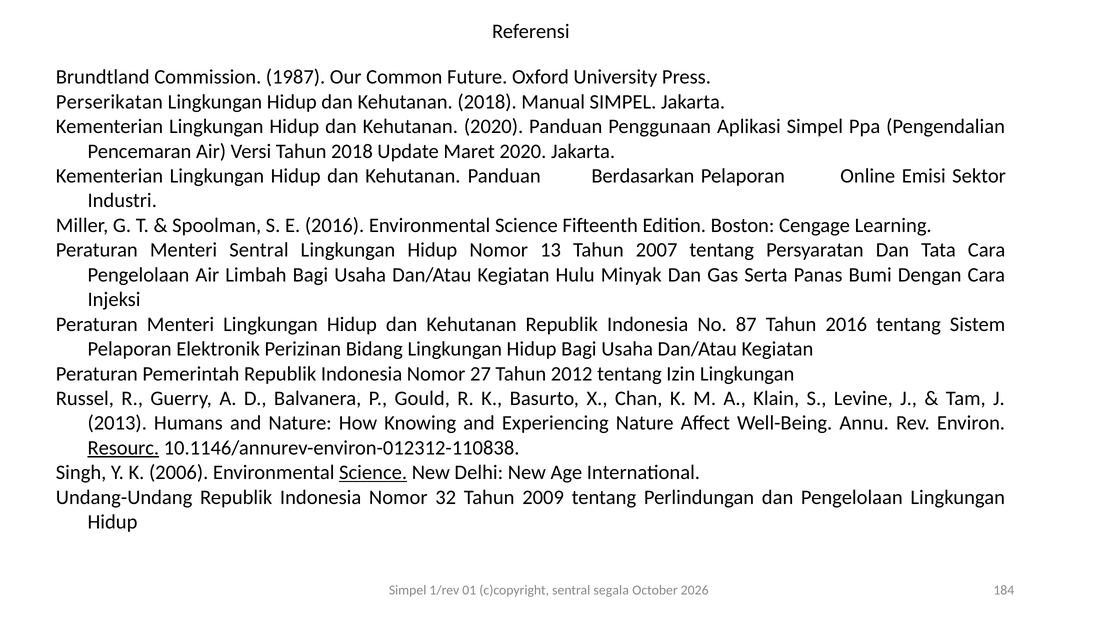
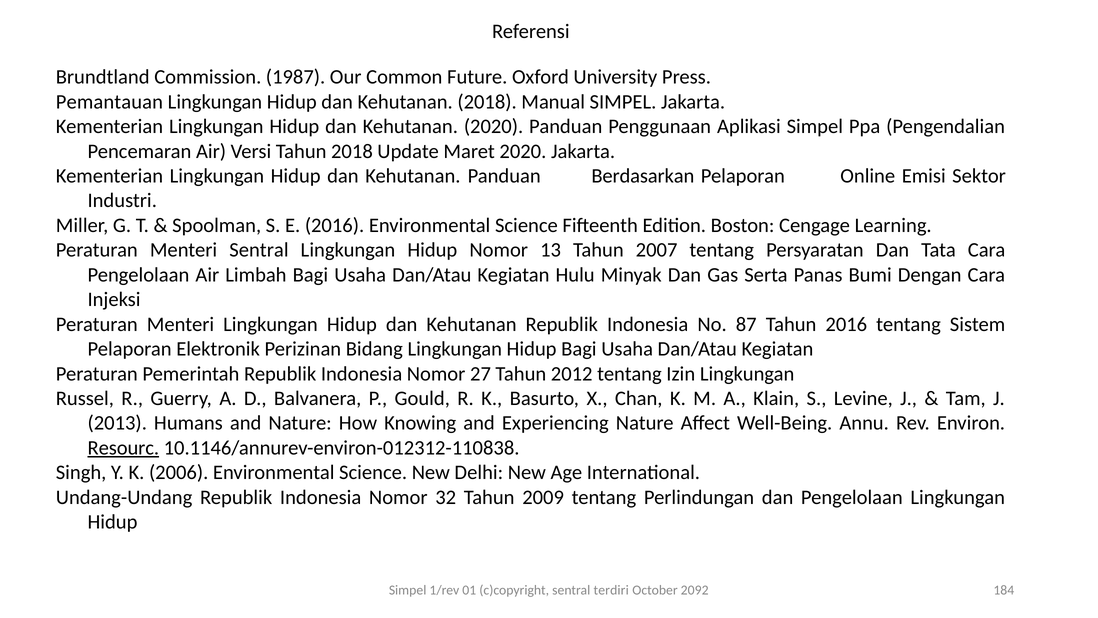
Perserikatan: Perserikatan -> Pemantauan (109, 102)
Science underline: present -> none (373, 472)
segala: segala -> terdiri (611, 590)
2026: 2026 -> 2092 (695, 590)
